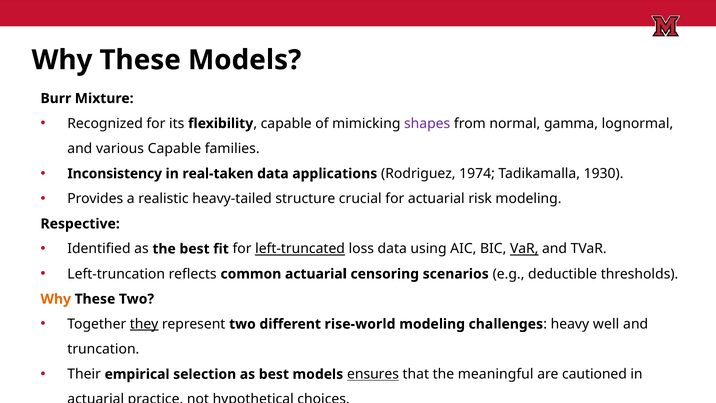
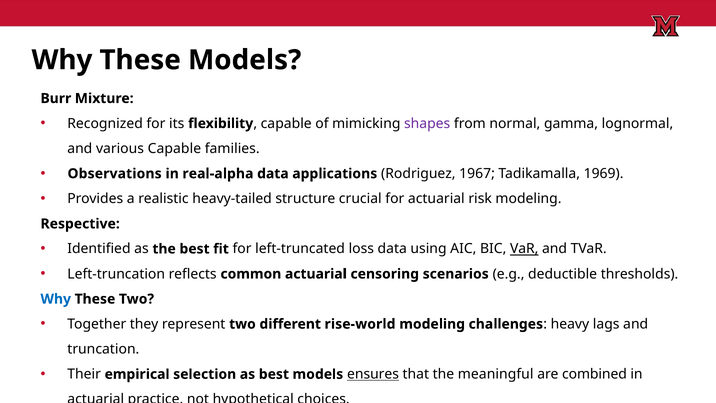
Inconsistency: Inconsistency -> Observations (115, 174)
real-taken: real-taken -> real-alpha (218, 174)
1974: 1974 -> 1967 (477, 174)
1930: 1930 -> 1969 (604, 174)
left-truncated underline: present -> none (300, 249)
Why colour: orange -> blue (56, 299)
they underline: present -> none (144, 324)
well: well -> lags (606, 324)
cautioned: cautioned -> combined (594, 374)
